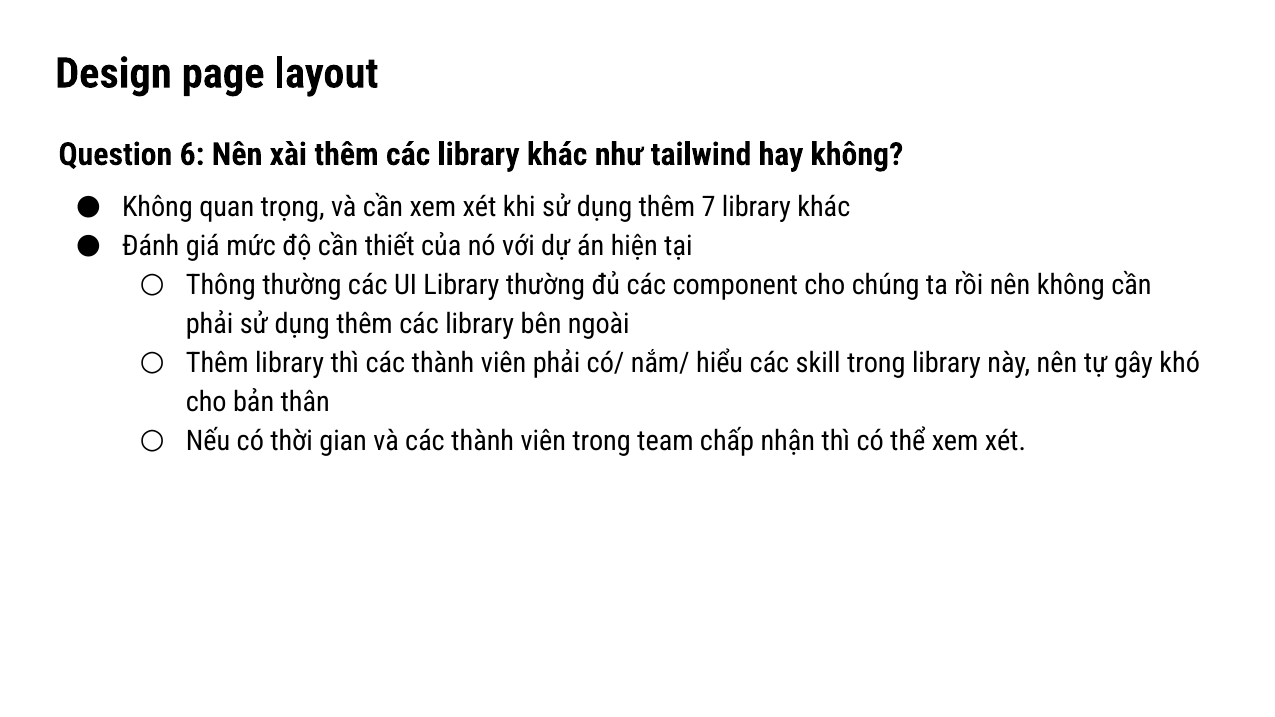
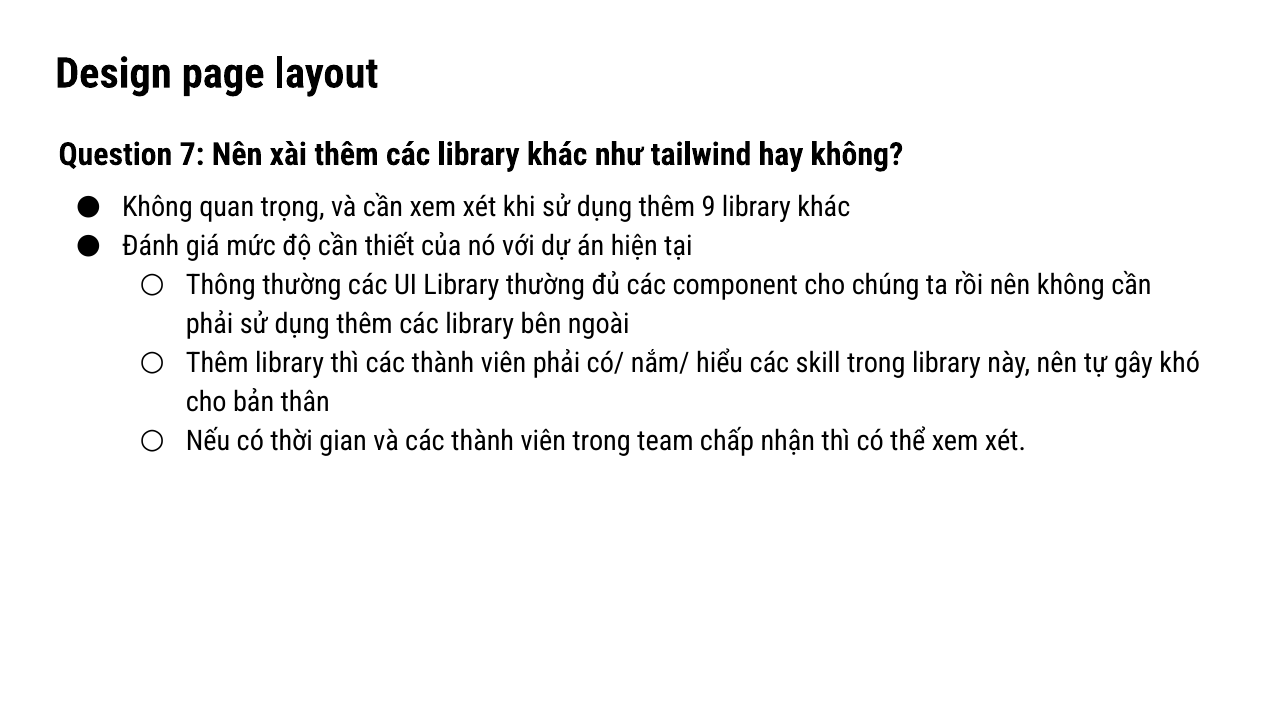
6: 6 -> 7 (192, 155)
7: 7 -> 9 (709, 207)
